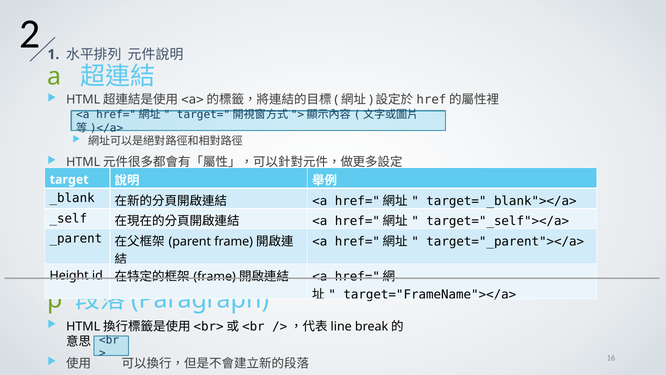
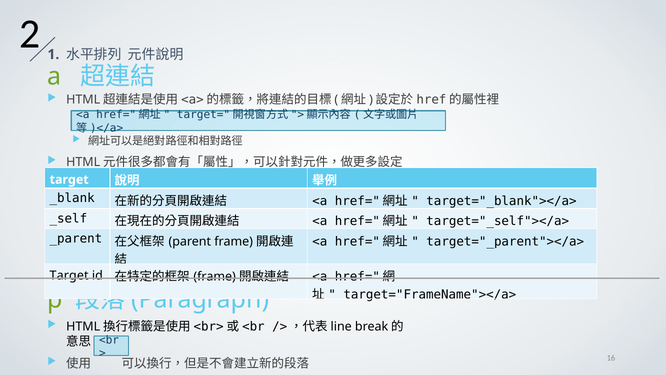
Height: Height -> Target (69, 275)
